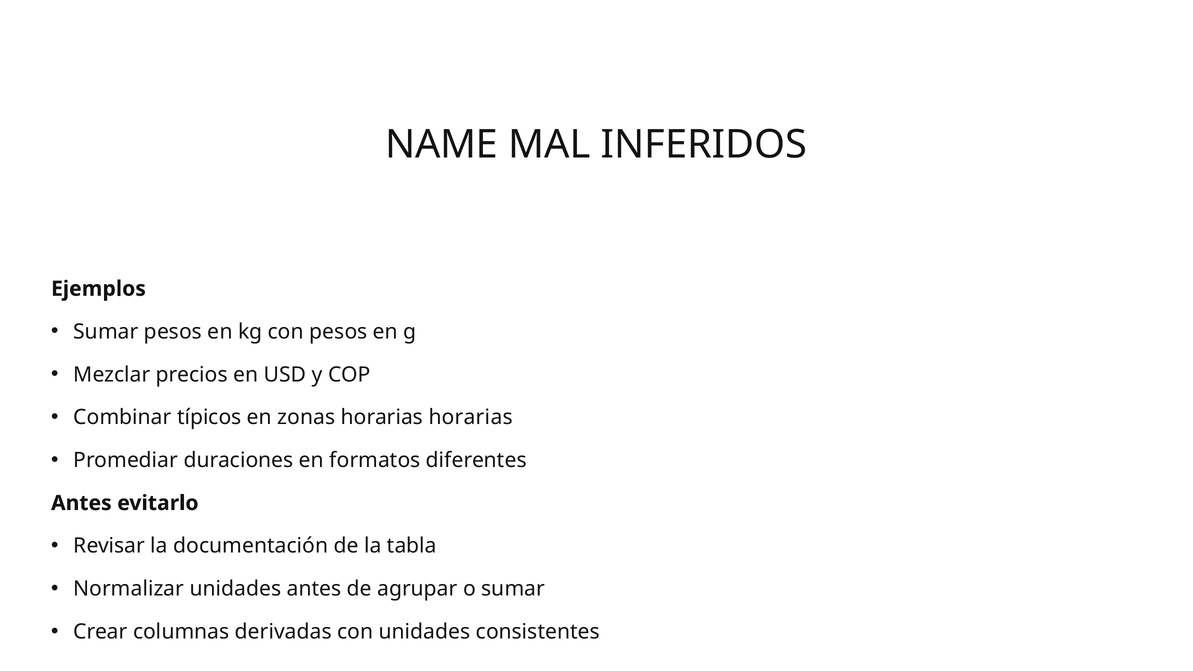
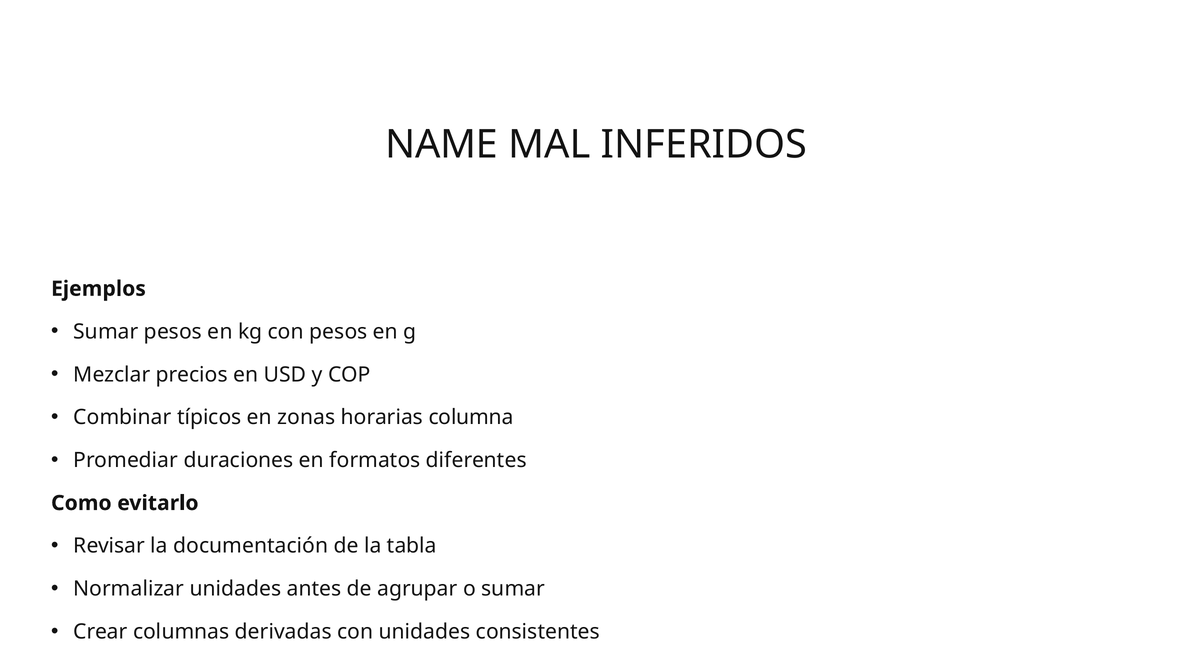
horarias horarias: horarias -> columna (471, 417)
Antes: Antes -> Como (81, 503)
